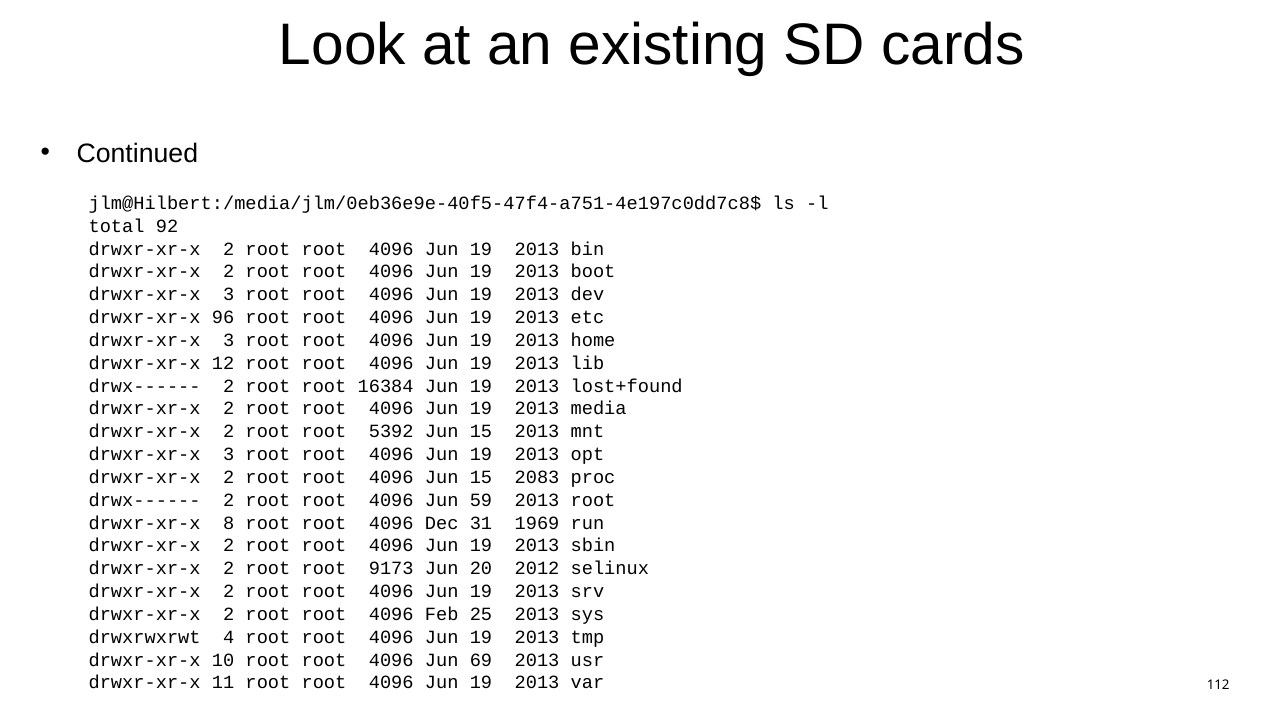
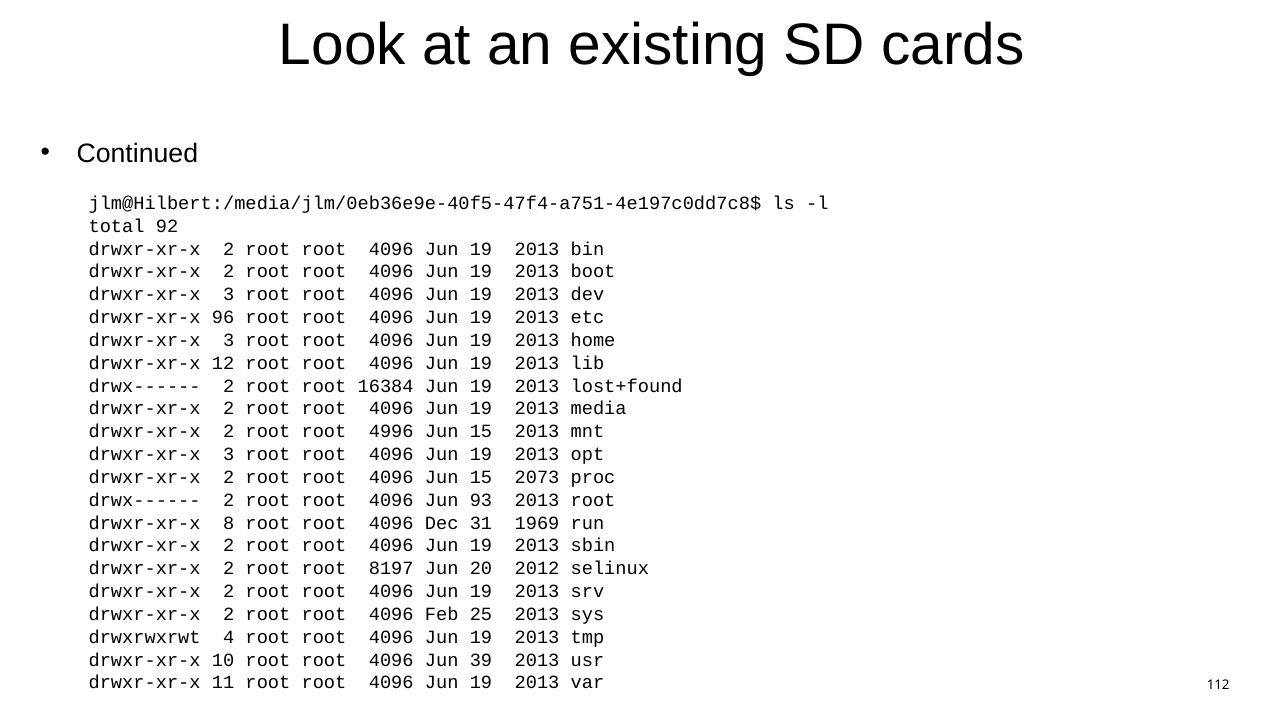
5392: 5392 -> 4996 (391, 432)
2083: 2083 -> 2073 (537, 478)
59: 59 -> 93 (481, 500)
9173: 9173 -> 8197 (391, 569)
69: 69 -> 39 (481, 660)
